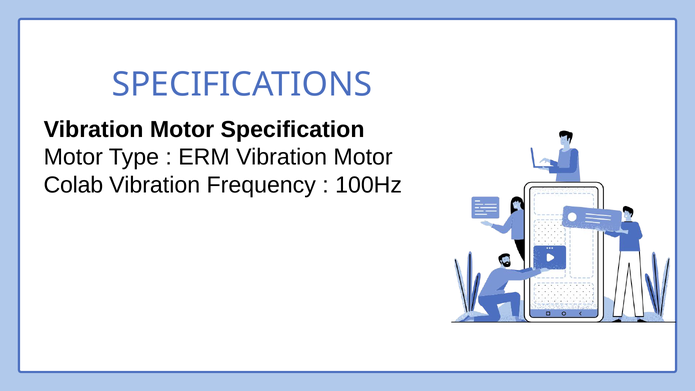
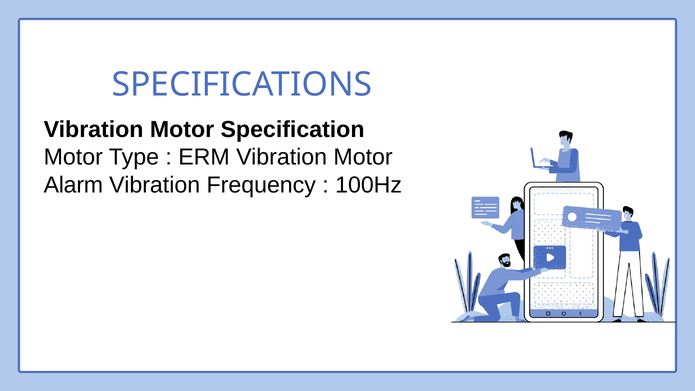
Colab: Colab -> Alarm (73, 185)
